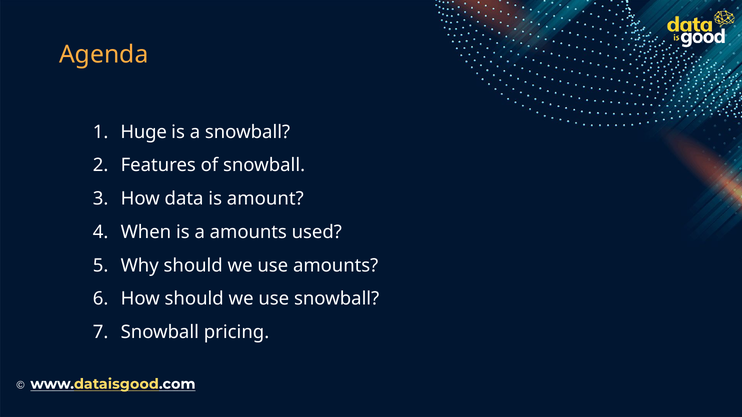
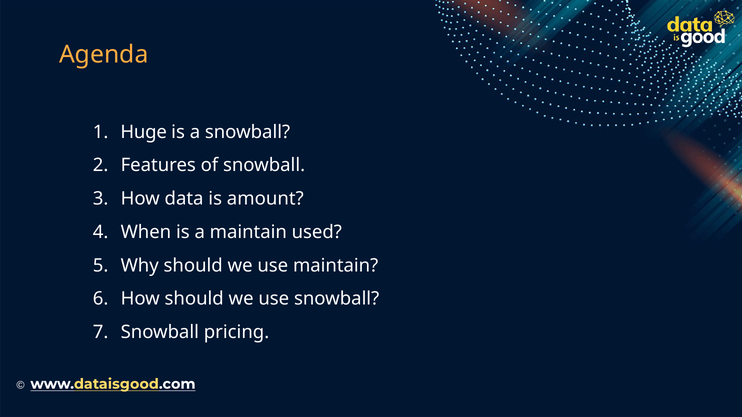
a amounts: amounts -> maintain (248, 232)
use amounts: amounts -> maintain (336, 266)
